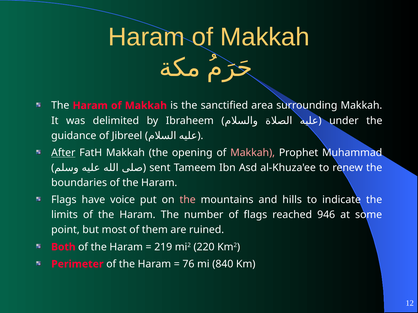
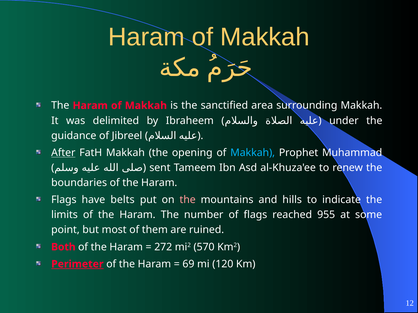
Makkah colour: pink -> light blue (253, 153)
voice: voice -> belts (123, 200)
946: 946 -> 955 (326, 215)
219: 219 -> 272 (163, 247)
220: 220 -> 570 (204, 247)
Perimeter underline: none -> present (77, 264)
76: 76 -> 69 (188, 264)
840: 840 -> 120 (223, 264)
